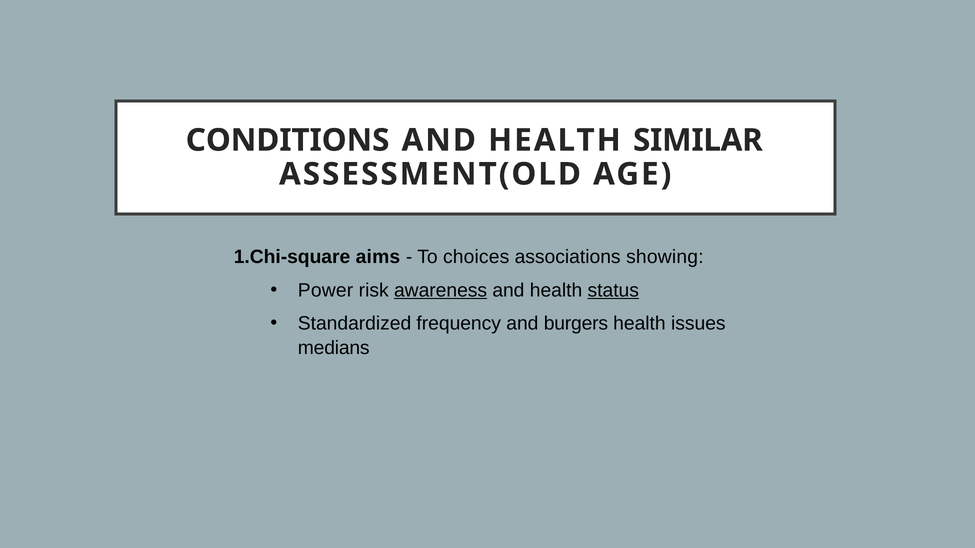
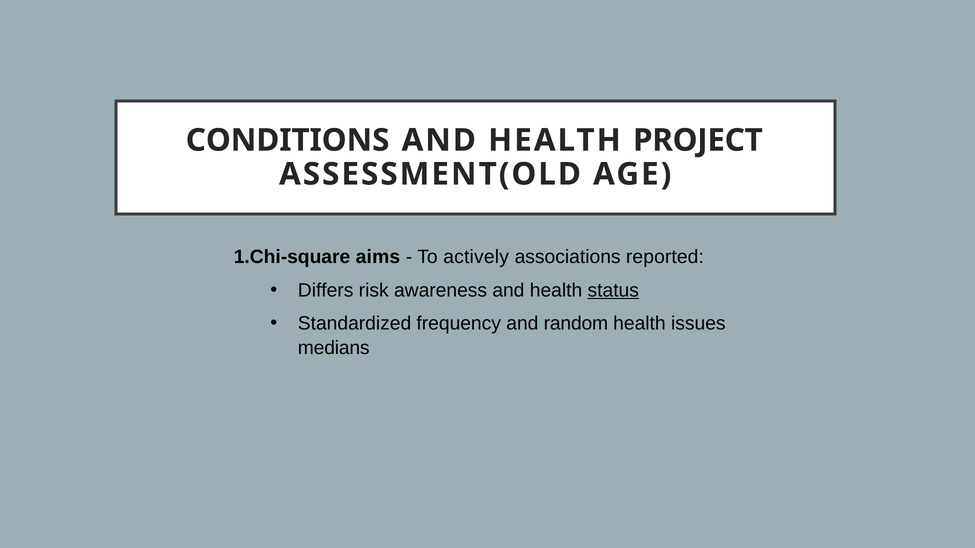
SIMILAR: SIMILAR -> PROJECT (698, 140)
choices: choices -> actively (476, 257)
showing: showing -> reported (665, 257)
Power: Power -> Differs (326, 291)
awareness underline: present -> none (441, 291)
burgers: burgers -> random (576, 324)
